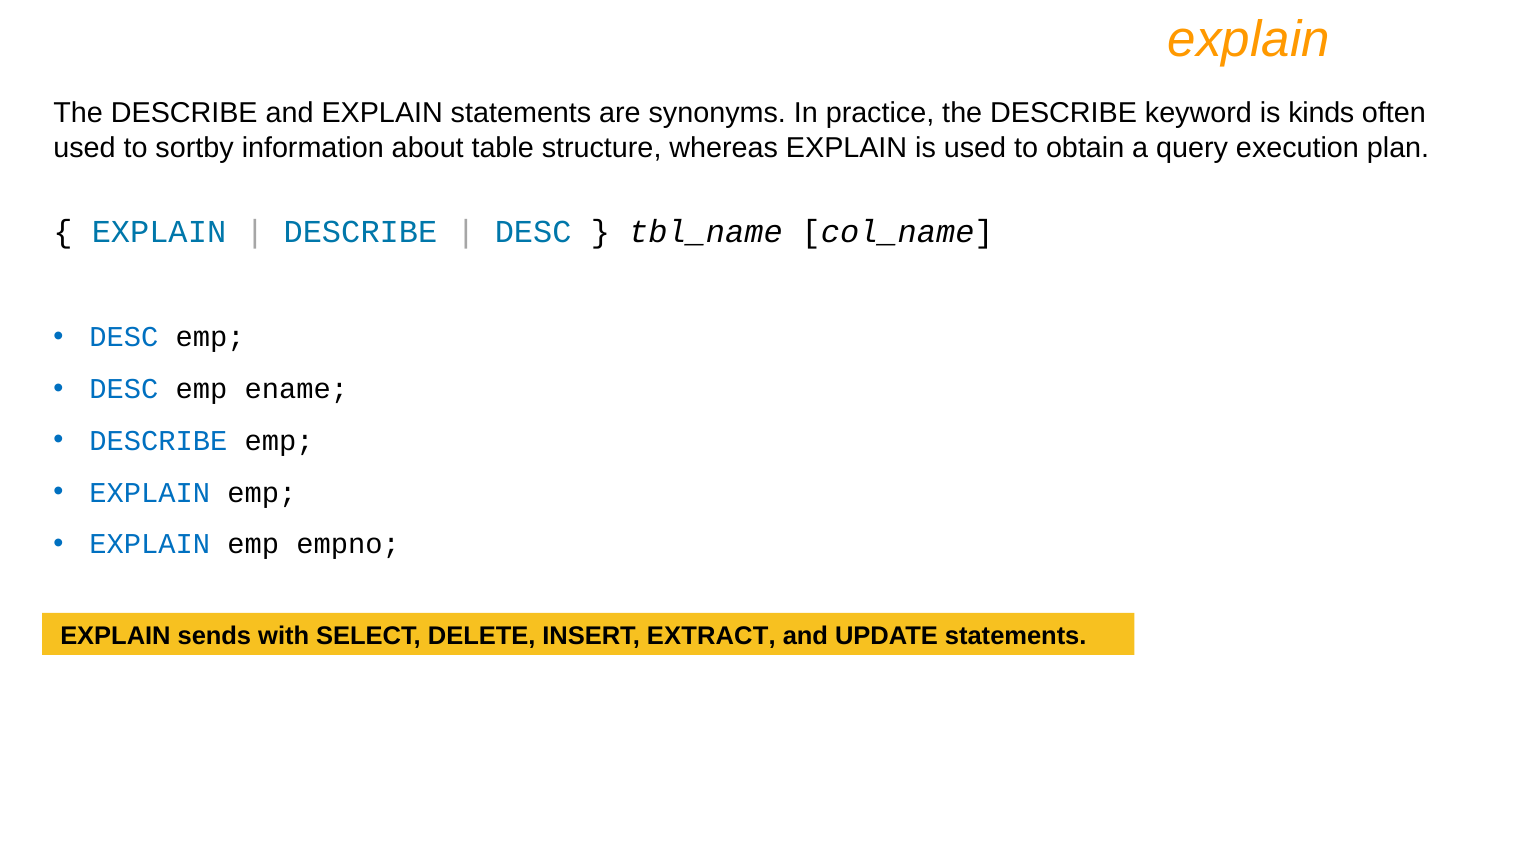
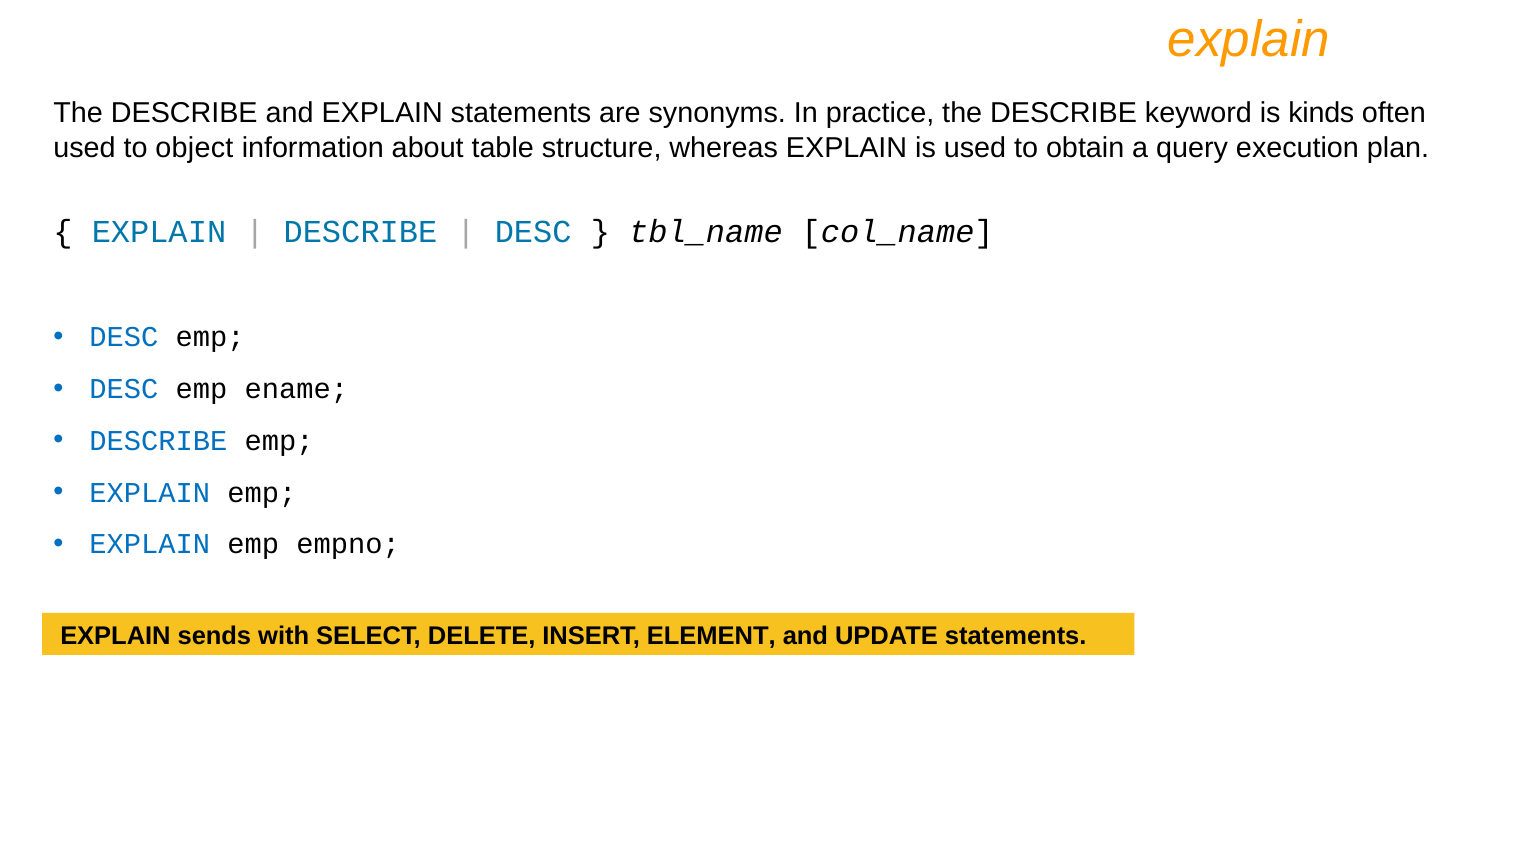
sortby: sortby -> object (194, 148)
EXTRACT: EXTRACT -> ELEMENT (711, 636)
